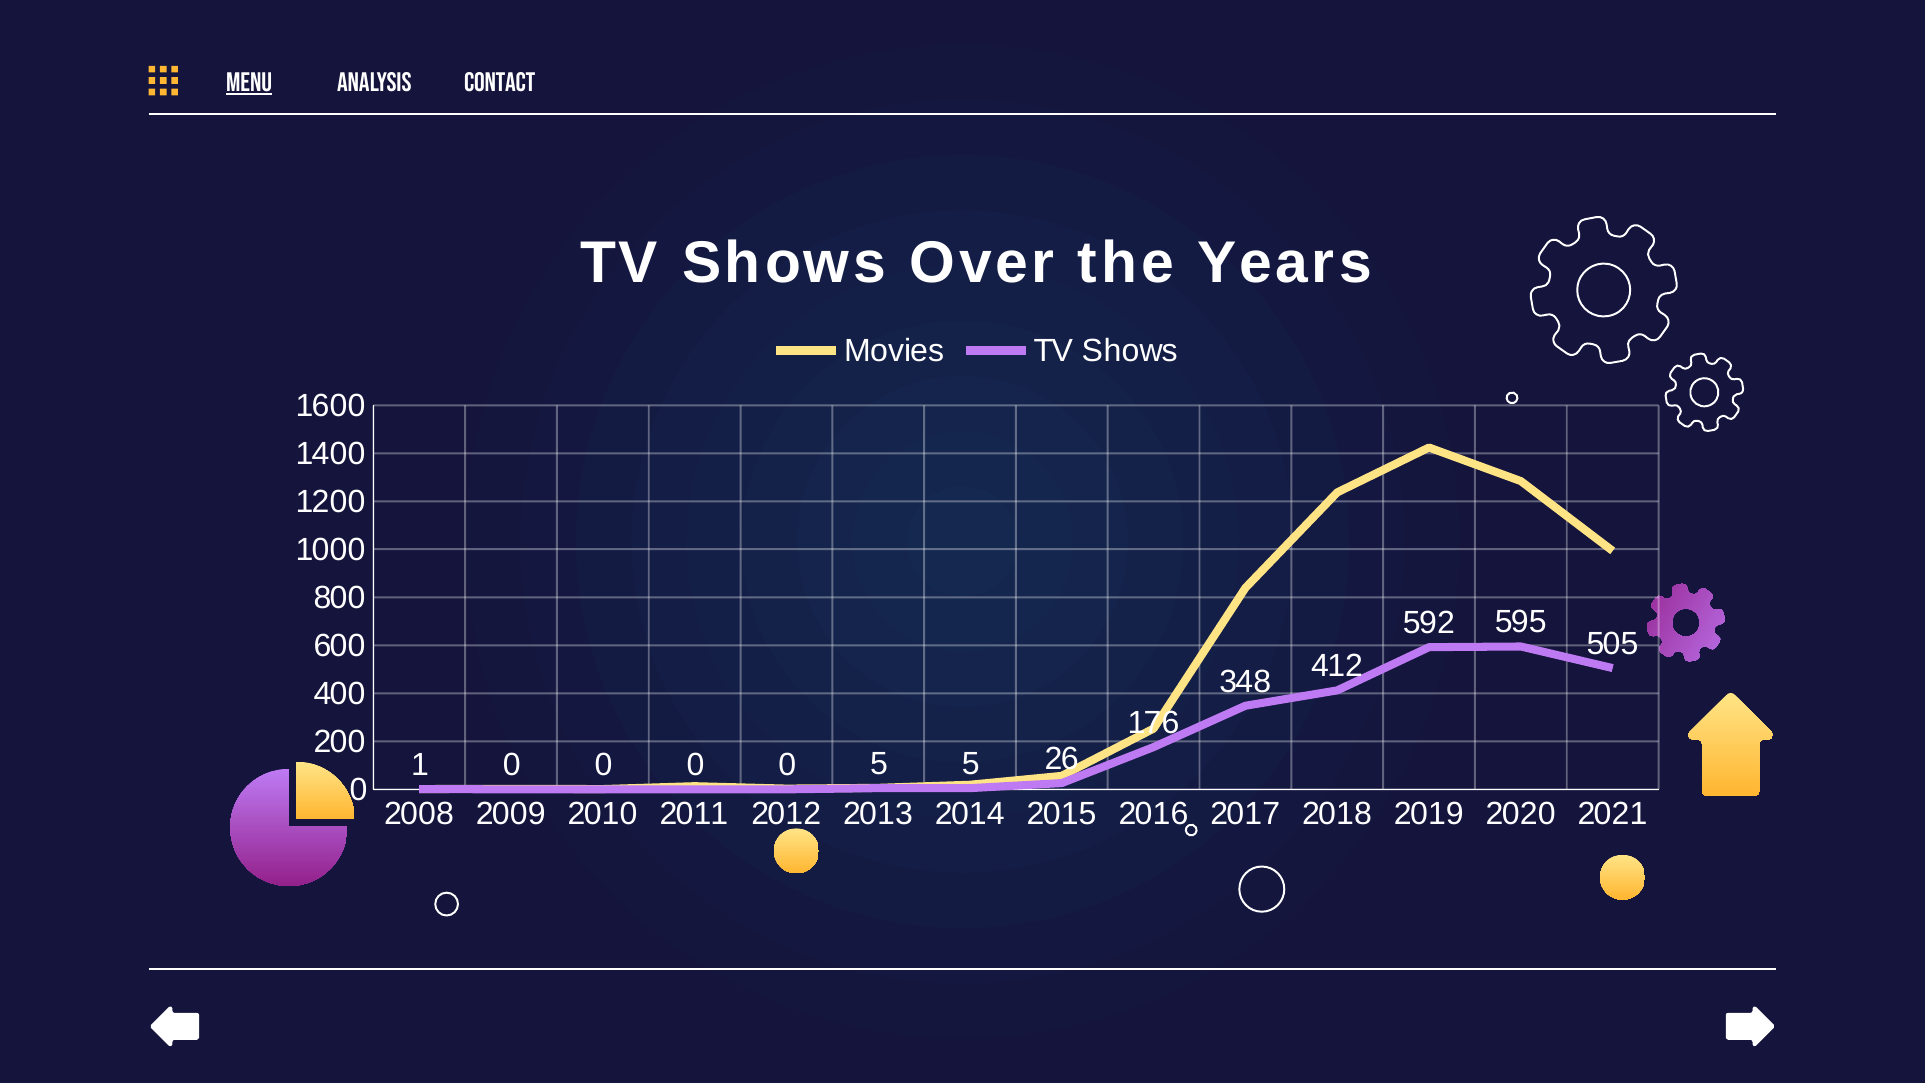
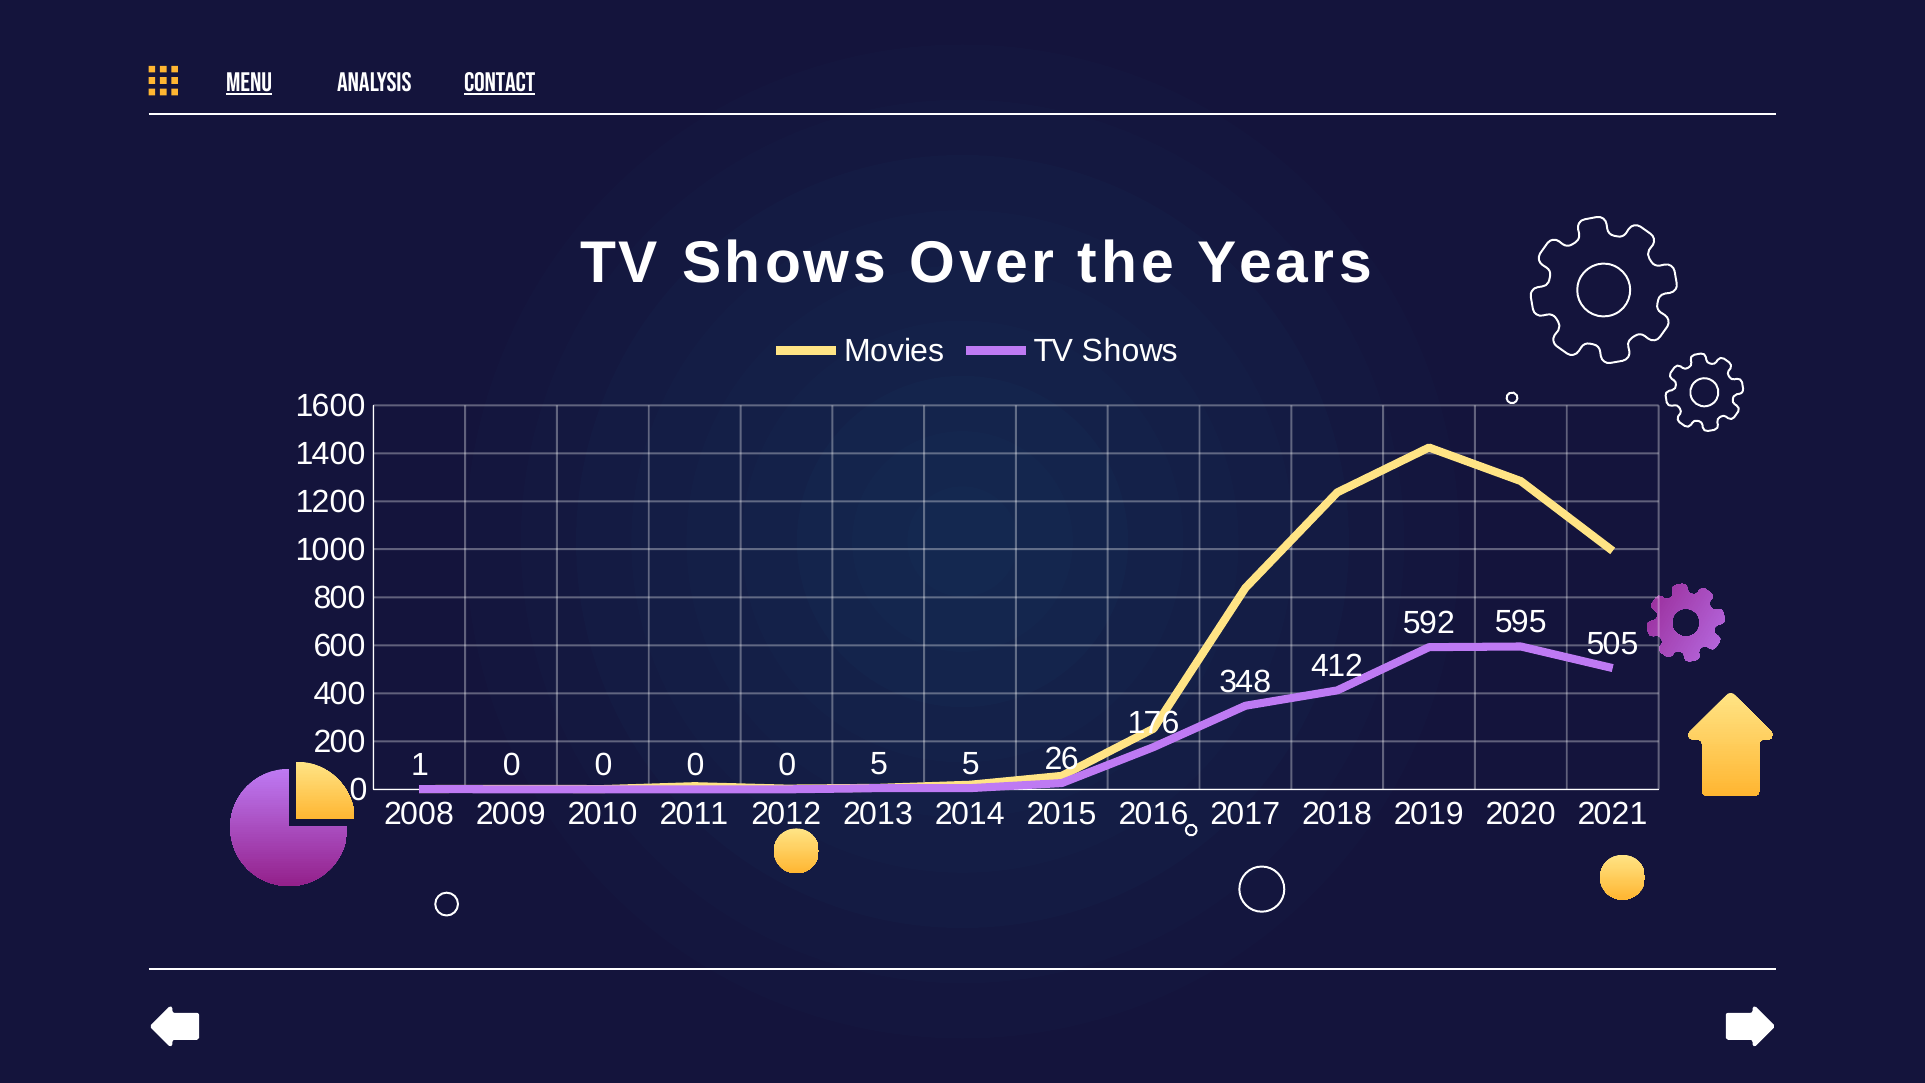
CONTACT underline: none -> present (500, 82)
